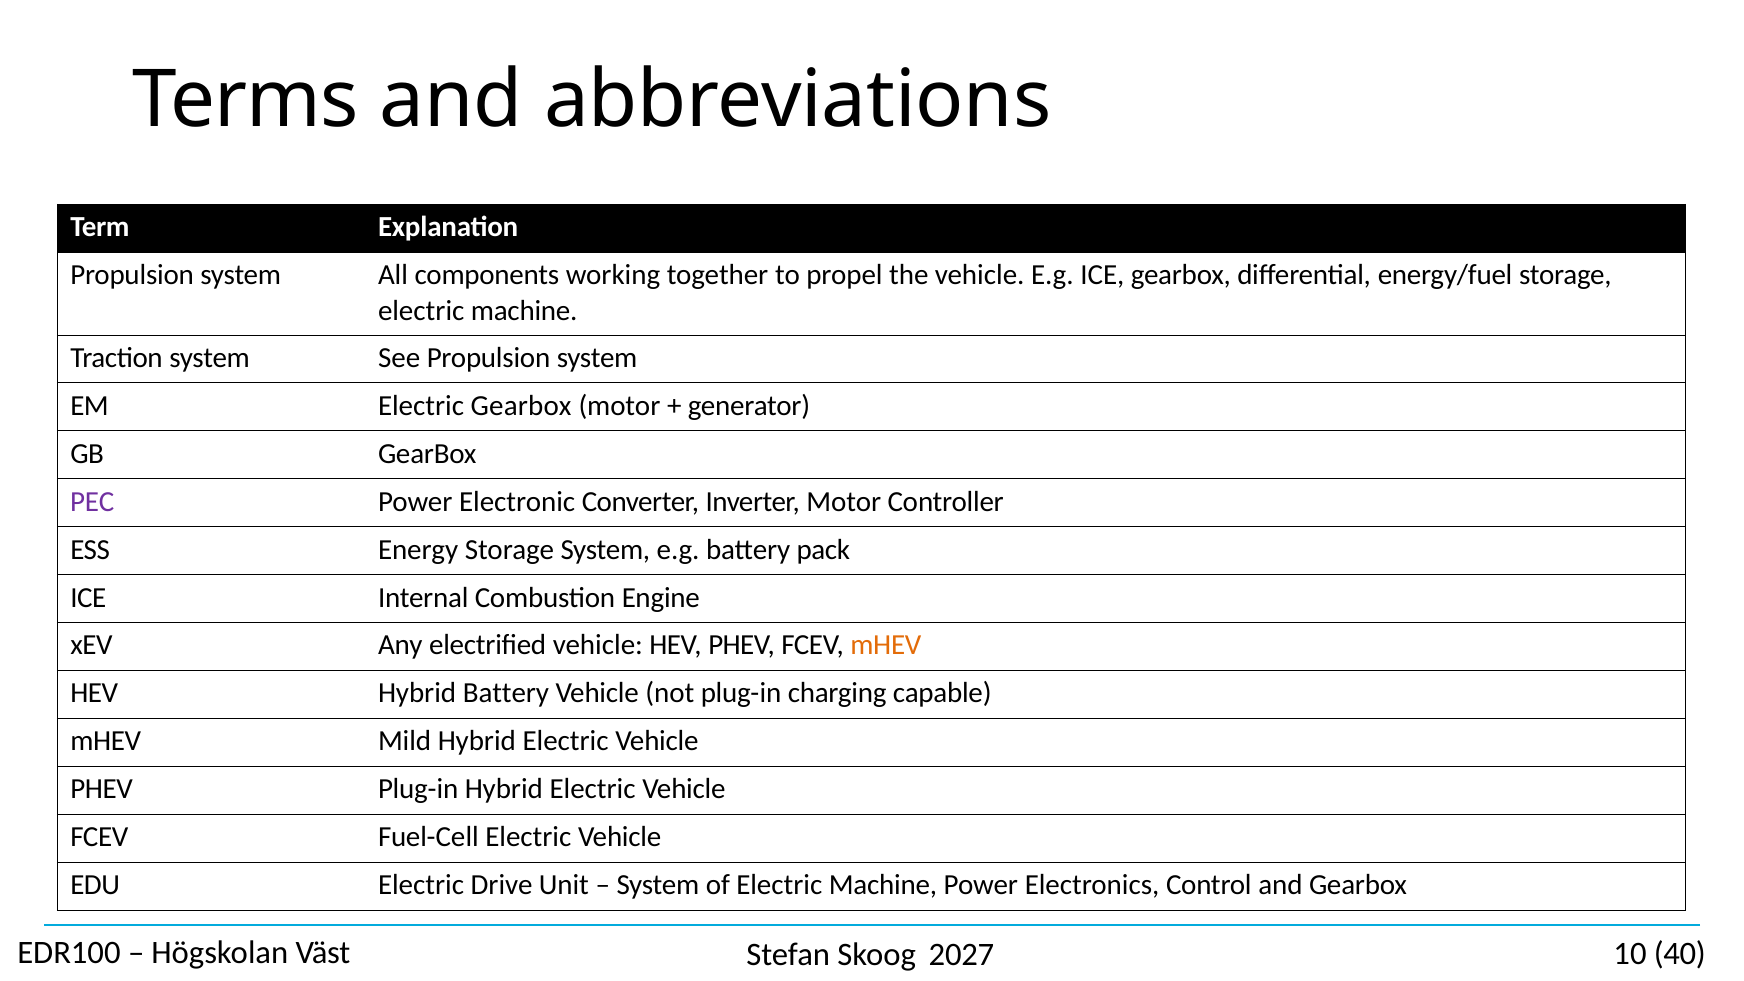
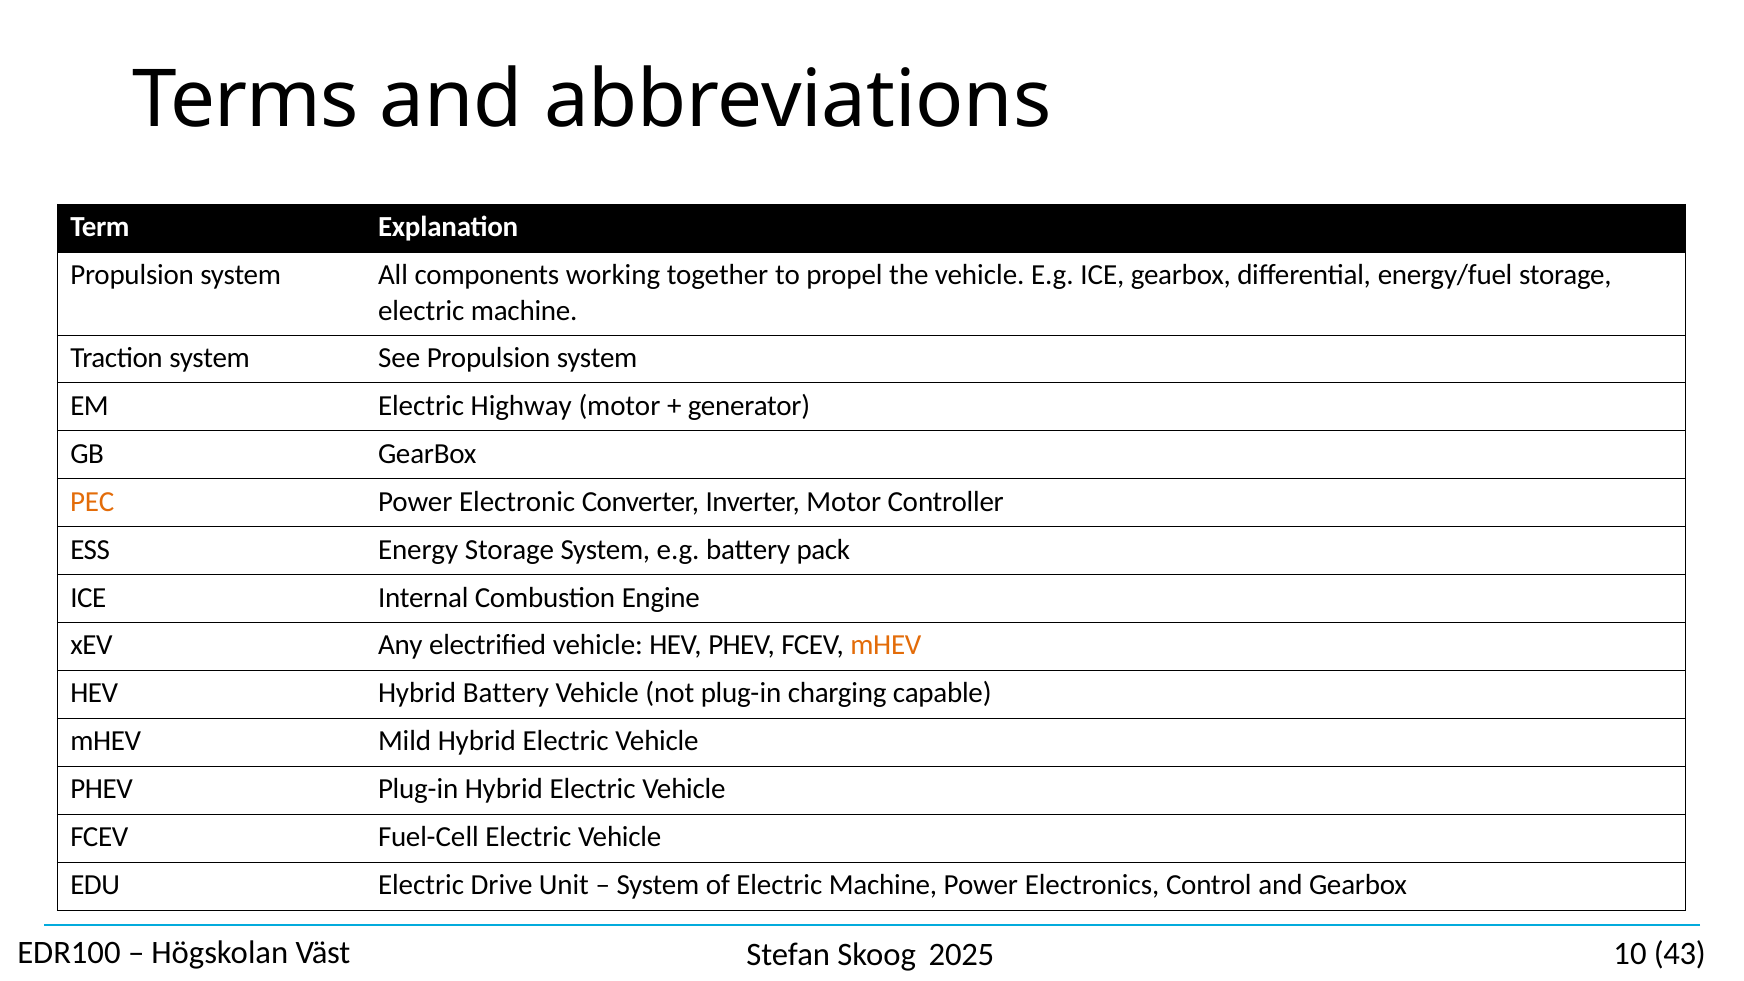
Electric Gearbox: Gearbox -> Highway (521, 406)
PEC colour: purple -> orange (92, 502)
2027: 2027 -> 2025 (961, 955)
40: 40 -> 43 (1680, 954)
